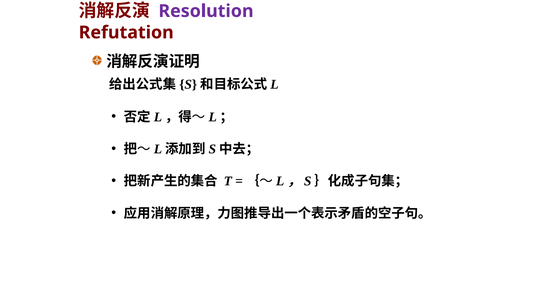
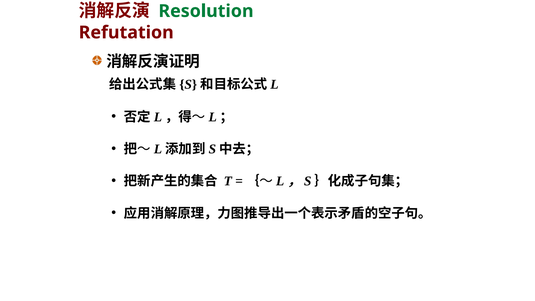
Resolution colour: purple -> green (206, 11)
